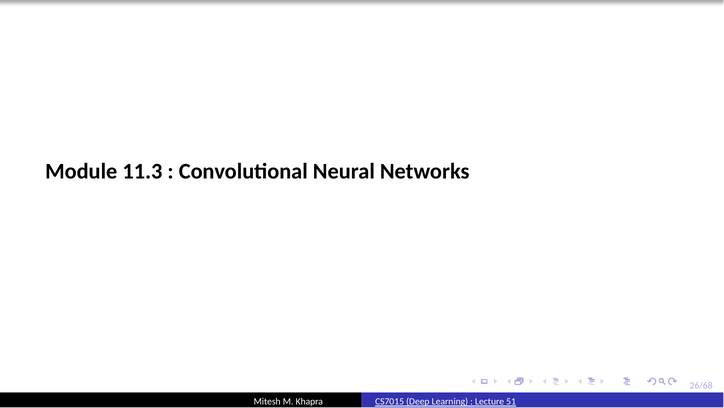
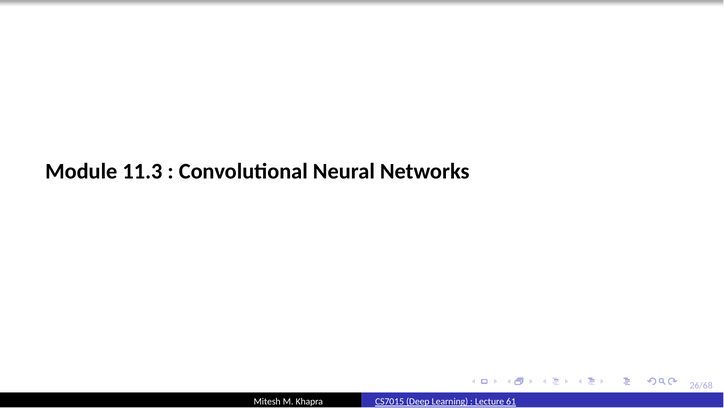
51: 51 -> 61 (511, 401)
